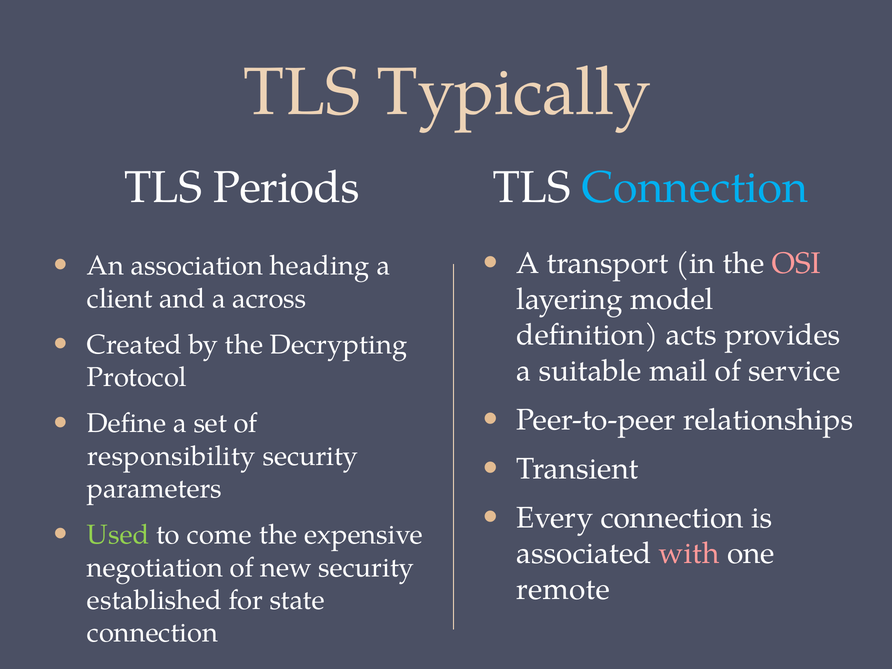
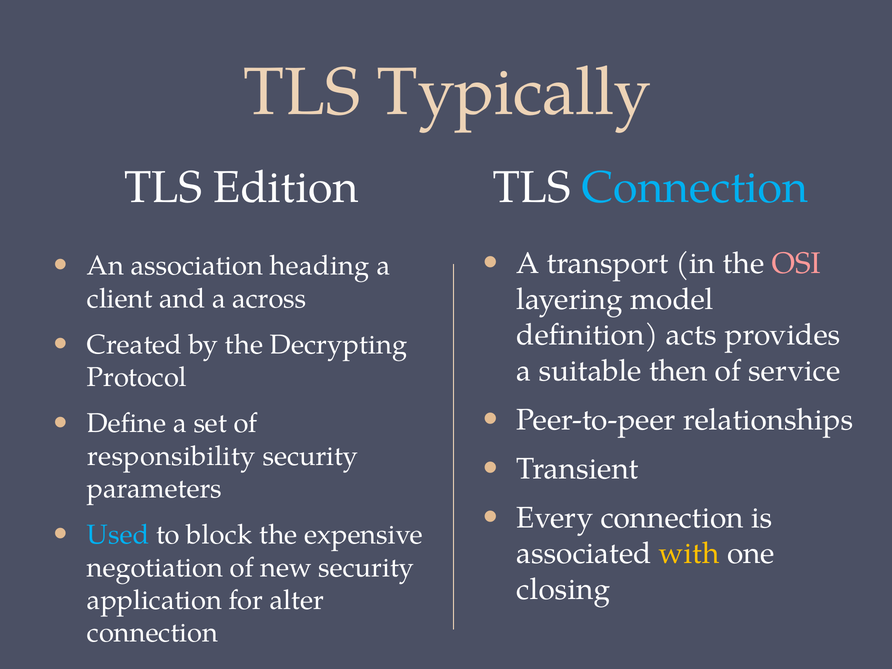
Periods: Periods -> Edition (286, 187)
mail: mail -> then (678, 371)
Used colour: light green -> light blue (118, 535)
come: come -> block (219, 535)
with colour: pink -> yellow (689, 554)
remote: remote -> closing (563, 589)
established: established -> application (154, 600)
state: state -> alter (297, 600)
